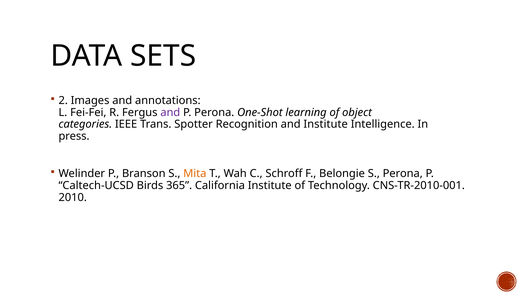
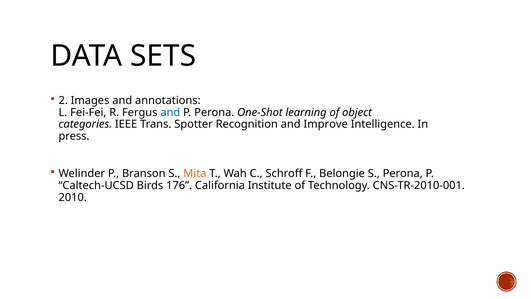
and colour: purple -> blue (170, 112)
and Institute: Institute -> Improve (326, 124)
365: 365 -> 176 (179, 185)
